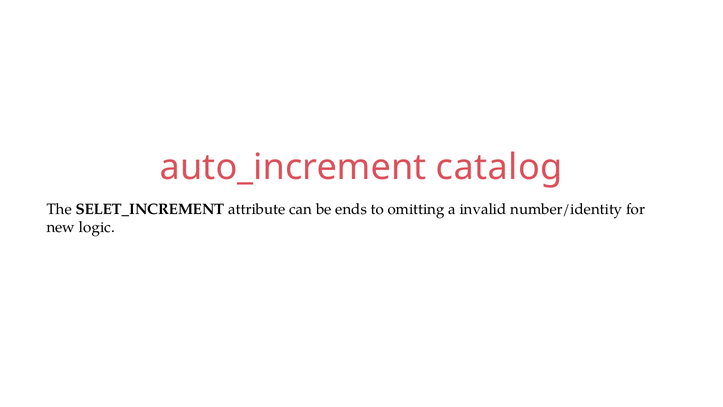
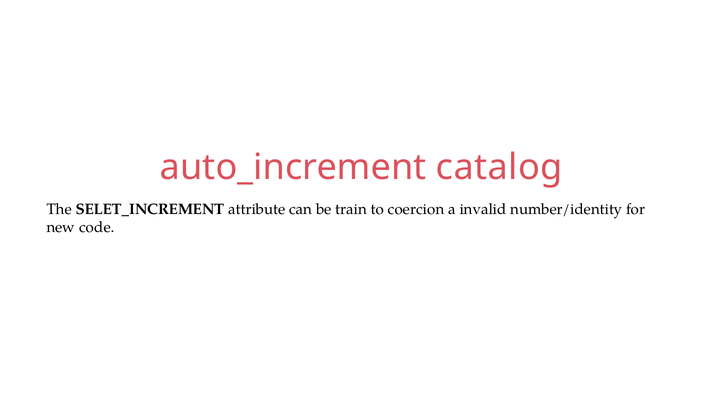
ends: ends -> train (351, 209)
omitting: omitting -> coercion (416, 209)
logic: logic -> code (97, 227)
